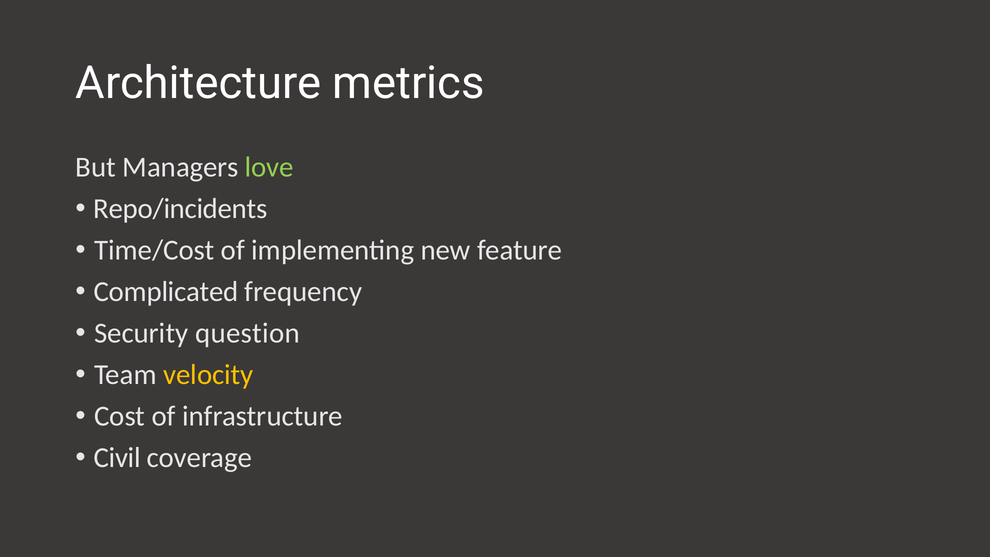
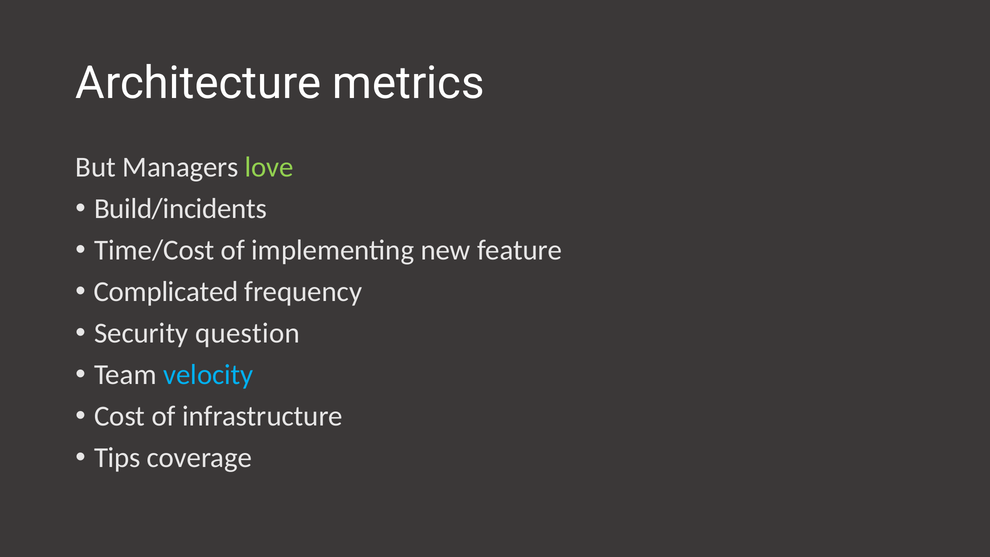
Repo/incidents: Repo/incidents -> Build/incidents (180, 209)
velocity colour: yellow -> light blue (208, 375)
Civil: Civil -> Tips (117, 457)
